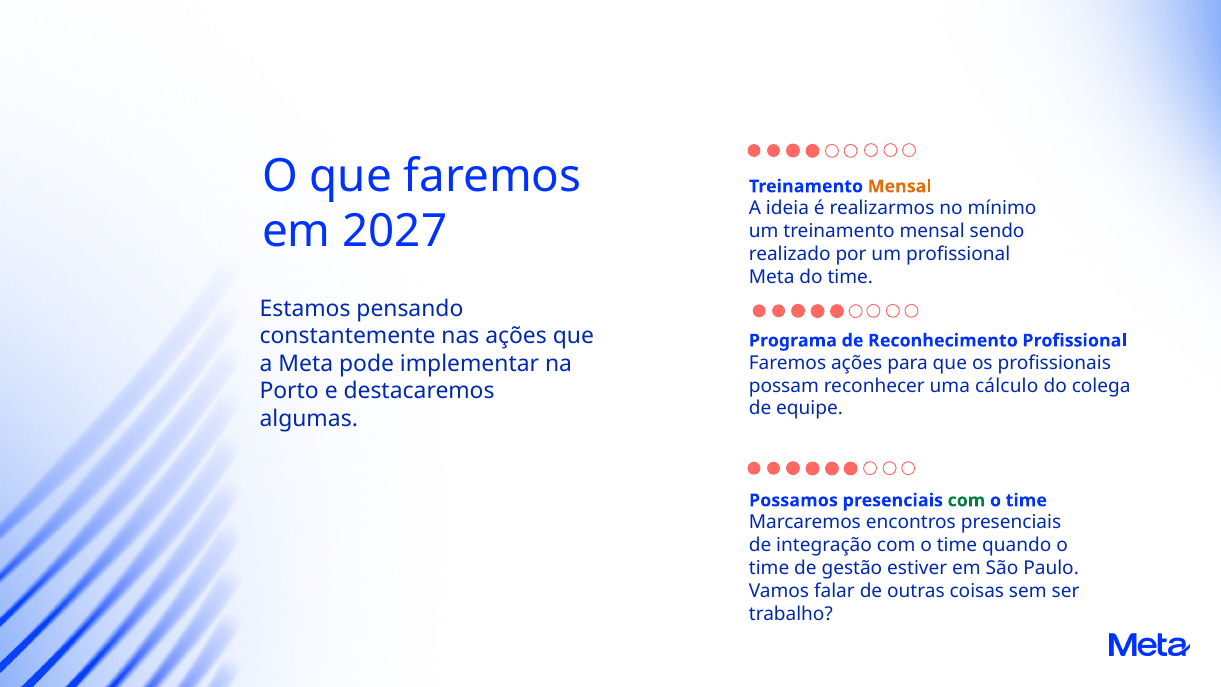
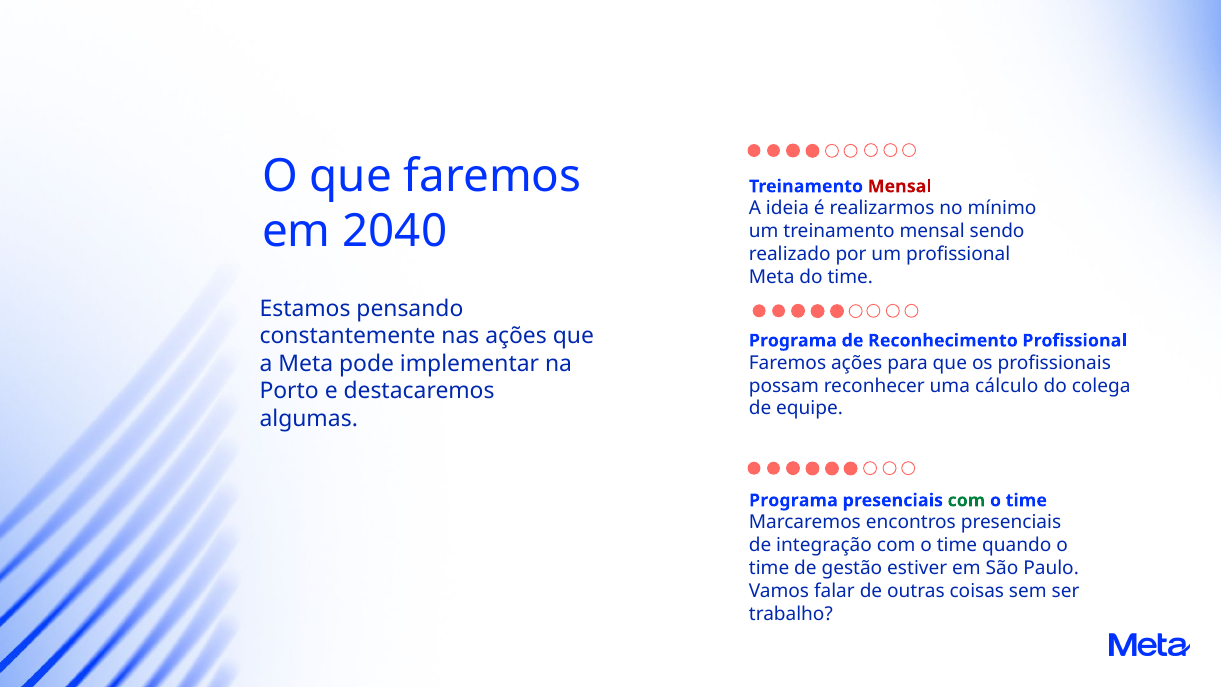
Mensal colour: orange -> red (900, 186)
2027: 2027 -> 2040 (395, 231)
Possamos: Possamos -> Programa (793, 500)
